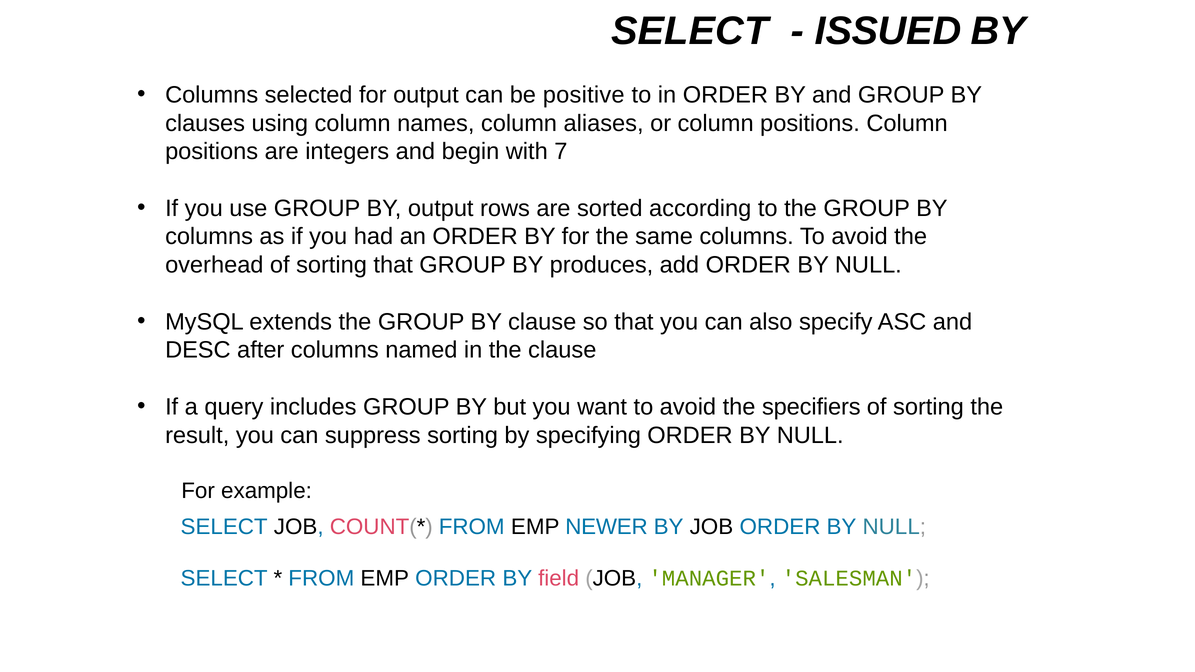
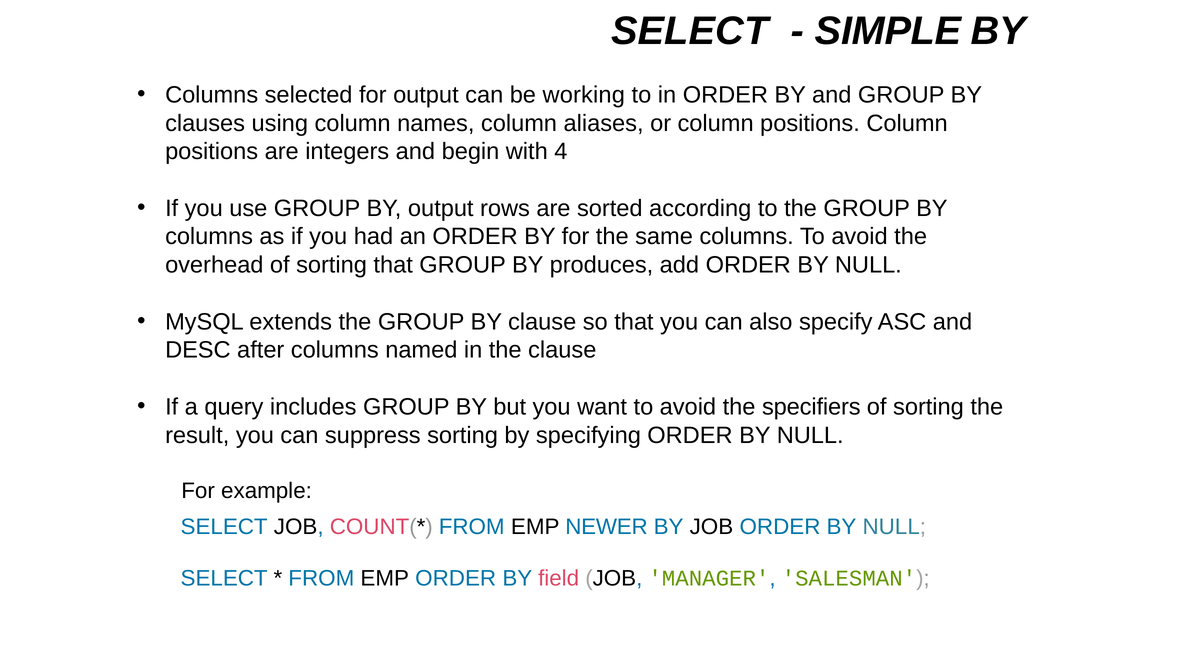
ISSUED: ISSUED -> SIMPLE (888, 31)
positive: positive -> working (584, 95)
7: 7 -> 4 (561, 152)
